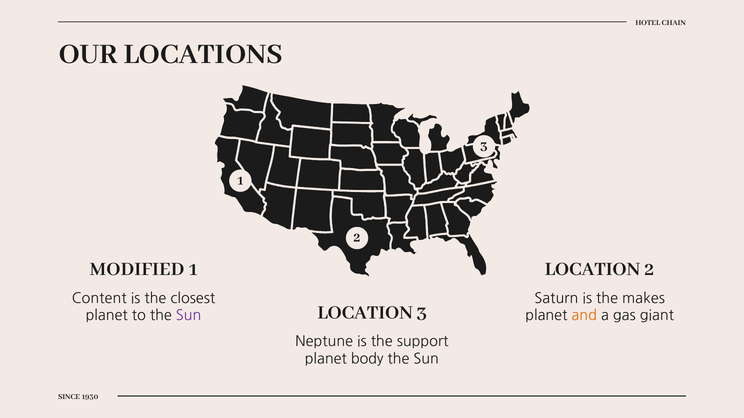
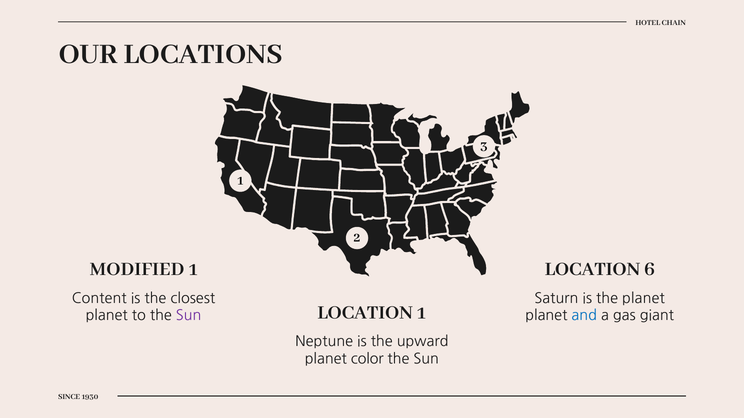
LOCATION 2: 2 -> 6 (650, 269)
the makes: makes -> planet (643, 299)
LOCATION 3: 3 -> 1 (421, 312)
and colour: orange -> blue (584, 316)
support: support -> upward (423, 342)
body: body -> color (367, 360)
